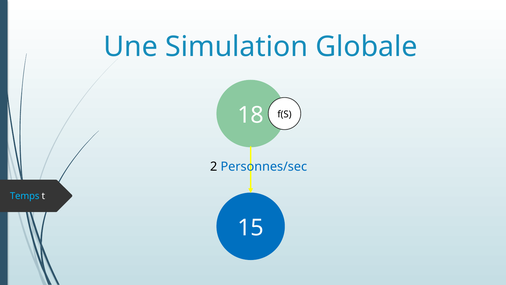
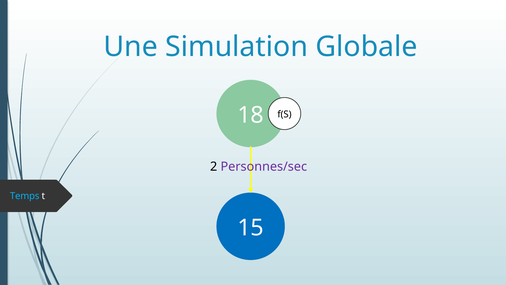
Personnes/sec colour: blue -> purple (264, 166)
